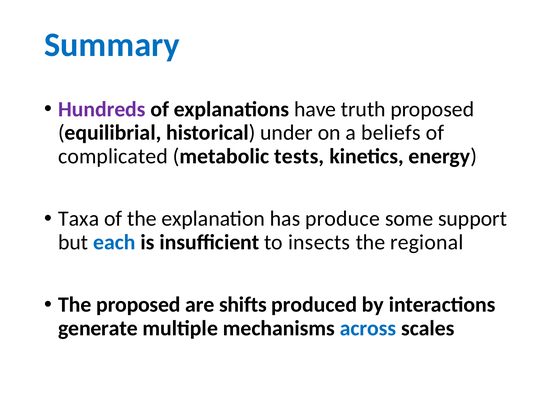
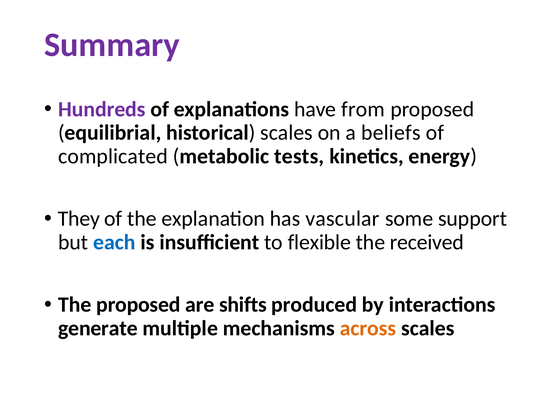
Summary colour: blue -> purple (112, 45)
truth: truth -> from (363, 109)
historical under: under -> scales (287, 133)
Taxa: Taxa -> They (79, 219)
produce: produce -> vascular (343, 219)
insects: insects -> flexible (319, 242)
regional: regional -> received (427, 242)
across colour: blue -> orange (368, 328)
